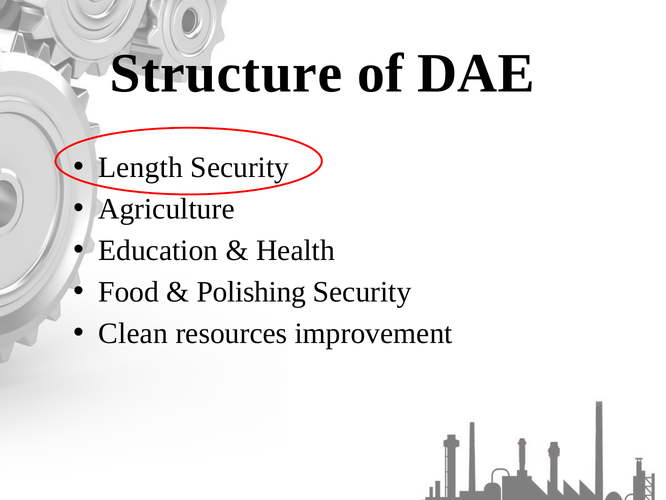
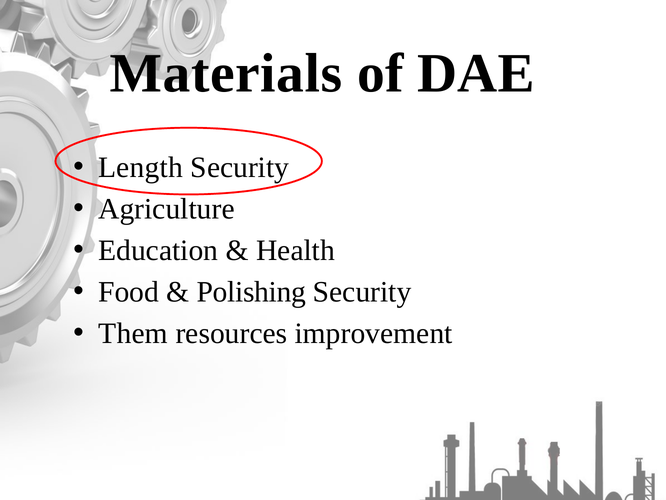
Structure: Structure -> Materials (226, 73)
Clean: Clean -> Them (133, 333)
